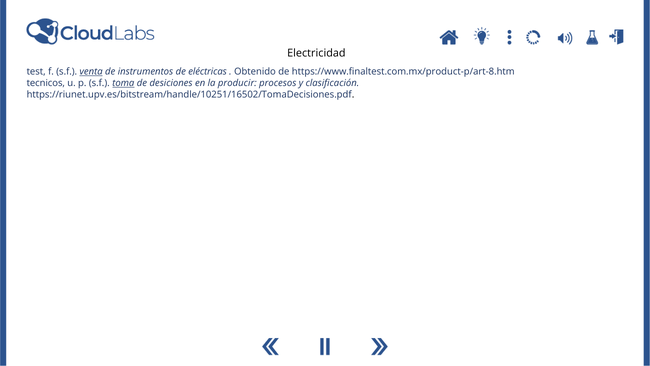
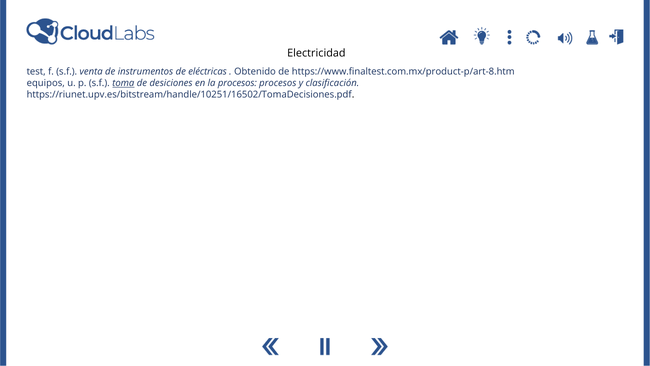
venta underline: present -> none (91, 72)
tecnicos: tecnicos -> equipos (46, 83)
la producir: producir -> procesos (237, 83)
